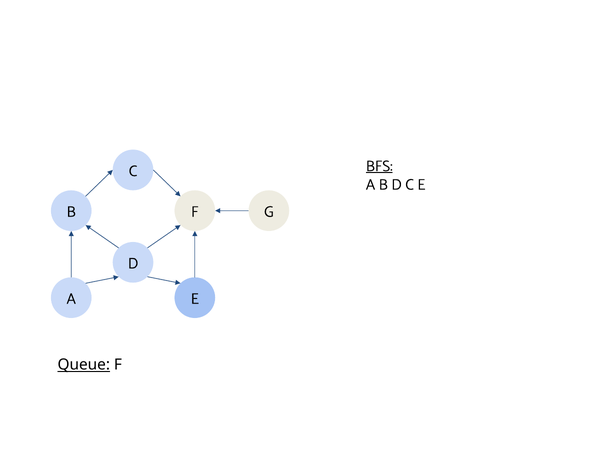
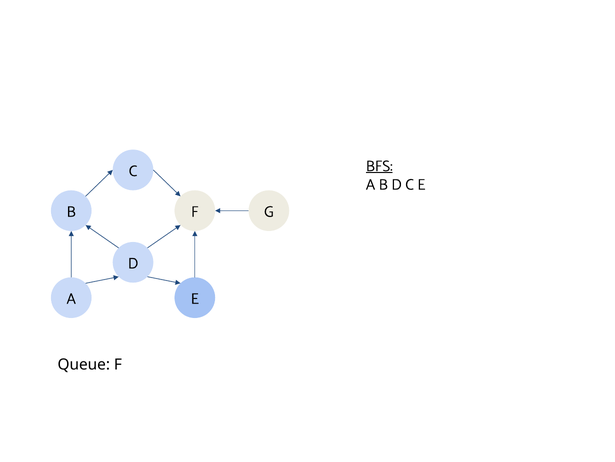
Queue underline: present -> none (84, 364)
